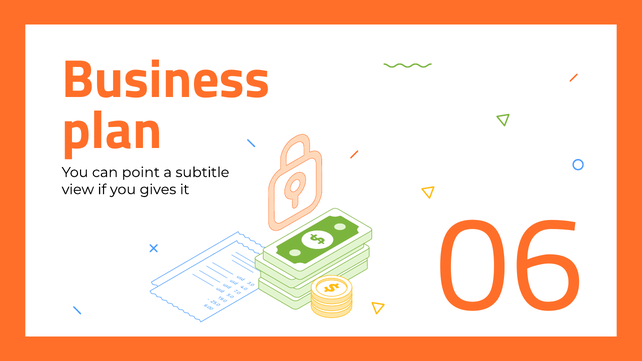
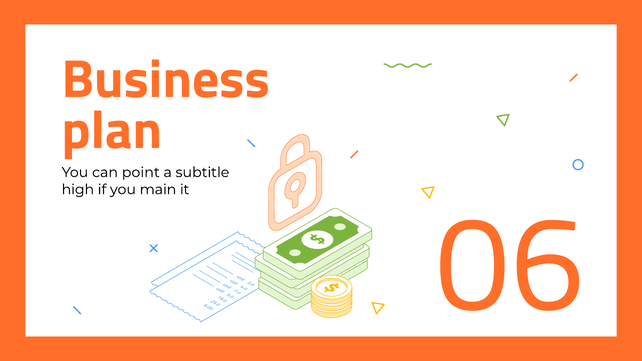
view: view -> high (78, 190)
gives: gives -> main (158, 190)
